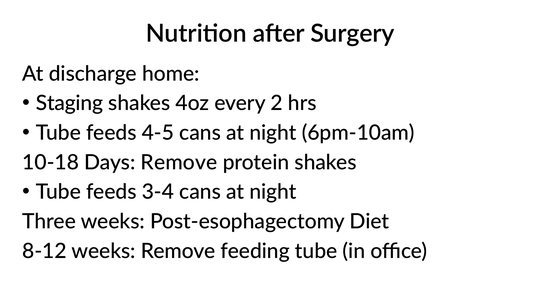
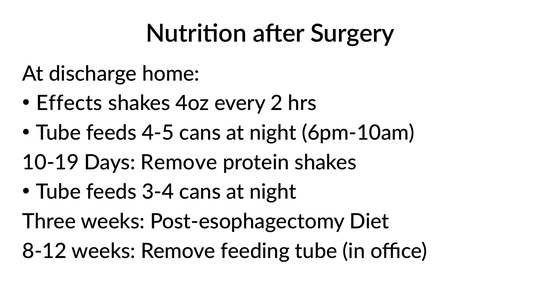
Staging: Staging -> Effects (69, 103)
10-18: 10-18 -> 10-19 (51, 162)
